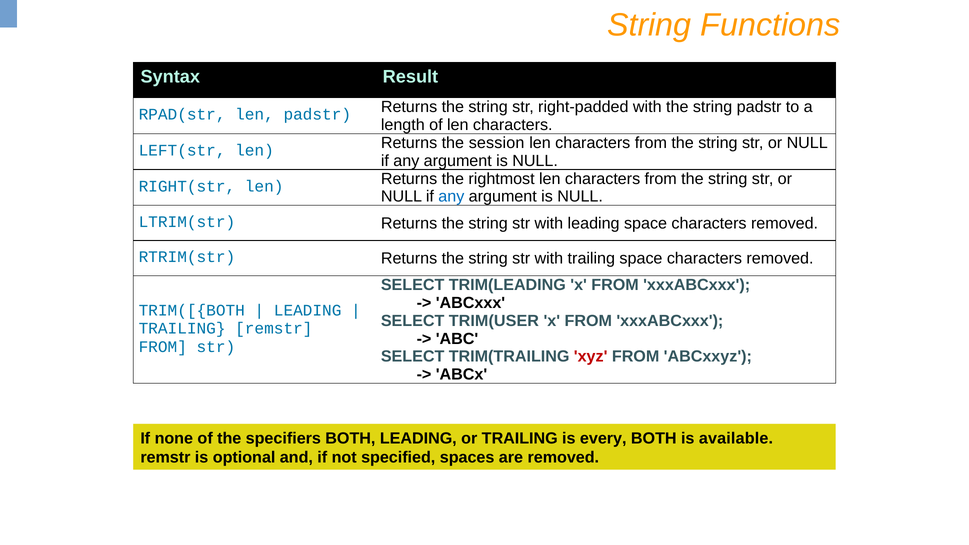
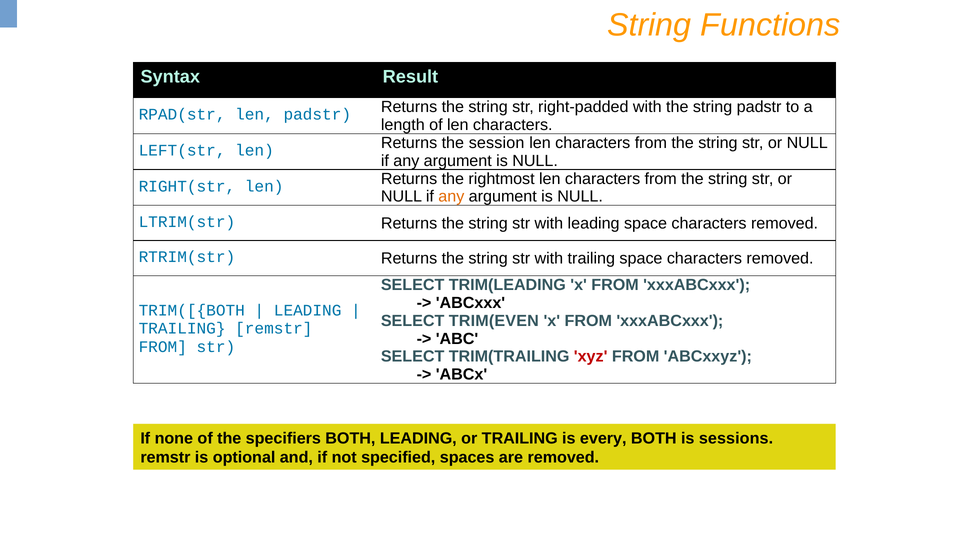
any colour: blue -> orange (451, 197)
TRIM(USER: TRIM(USER -> TRIM(EVEN (494, 321)
available: available -> sessions (736, 438)
